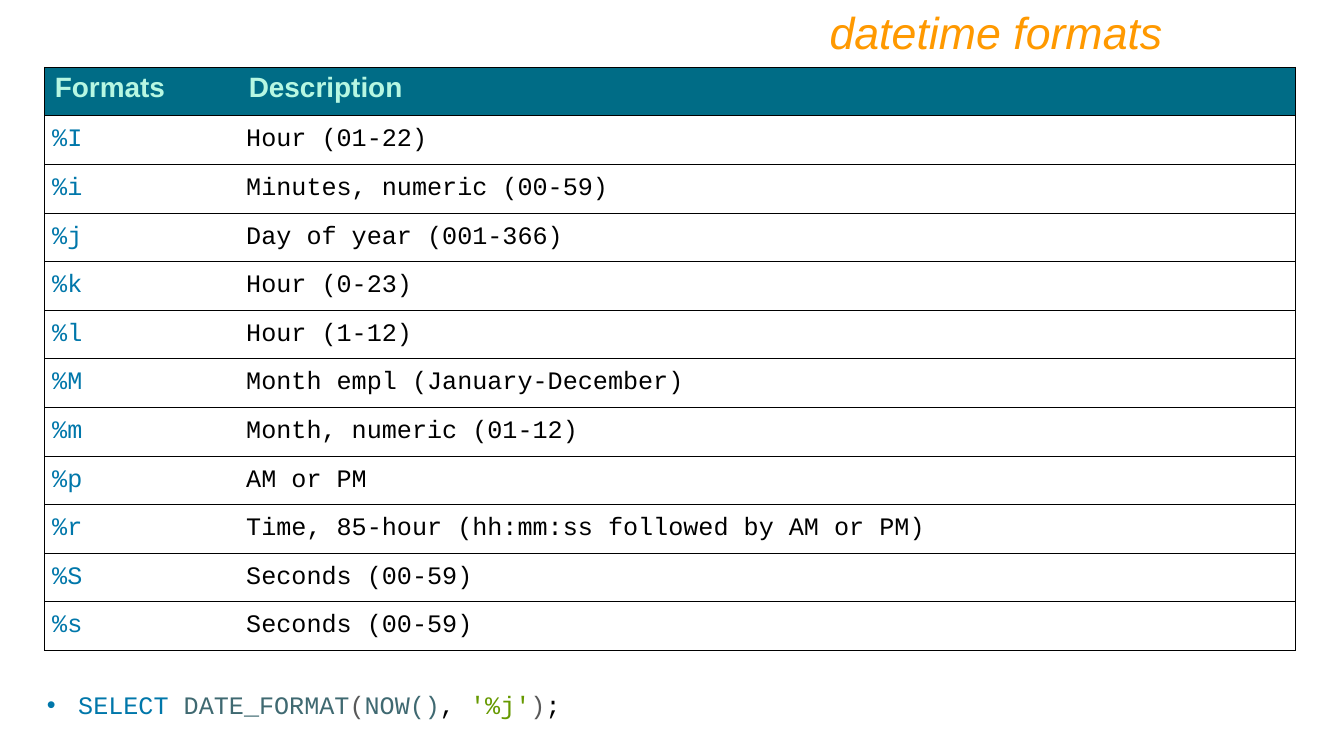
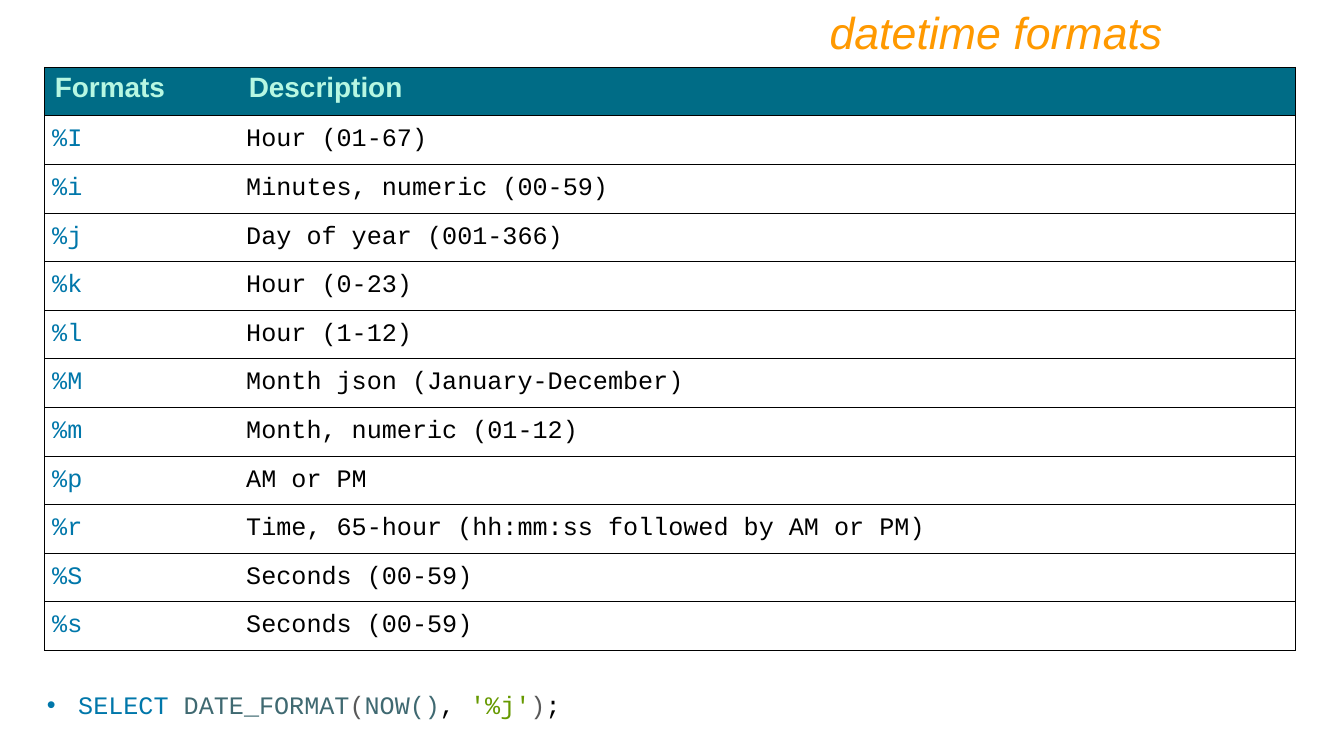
01-22: 01-22 -> 01-67 (374, 139)
empl: empl -> json (367, 381)
85-hour: 85-hour -> 65-hour (389, 527)
